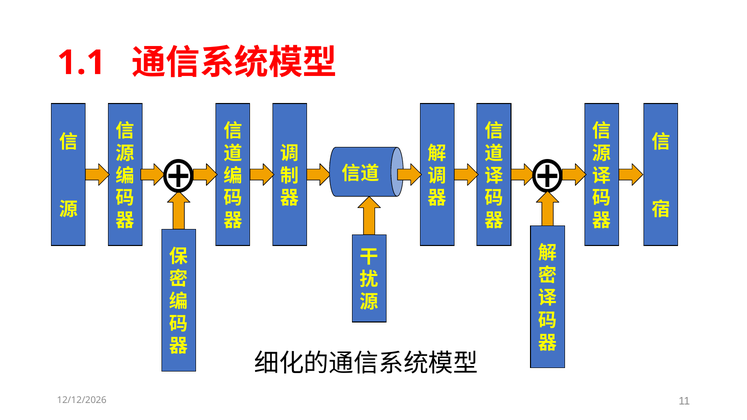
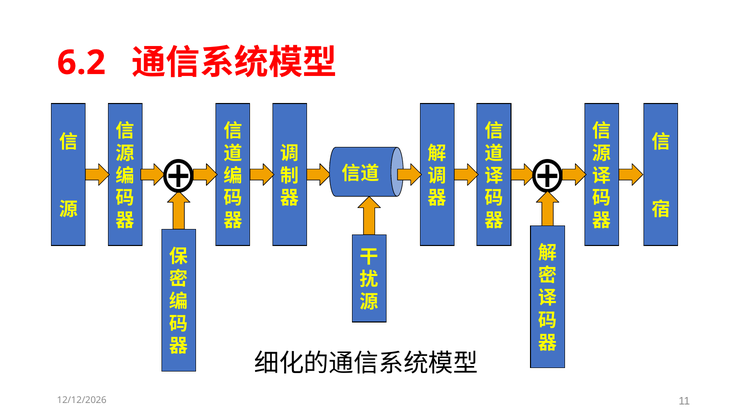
1.1: 1.1 -> 6.2 (81, 63)
